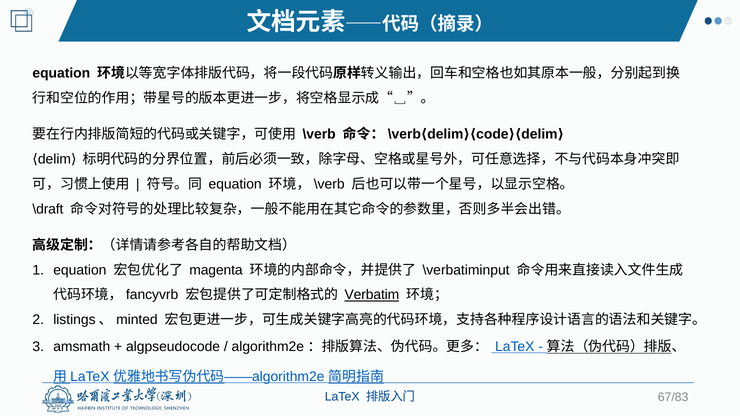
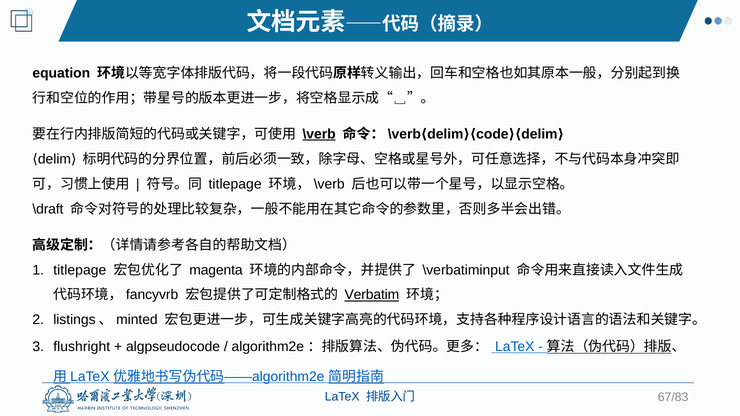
\verb underline: none -> present (319, 134)
equation: equation -> titlepage (235, 184)
equation: equation -> titlepage (80, 270)
amsmath: amsmath -> flushright (82, 347)
